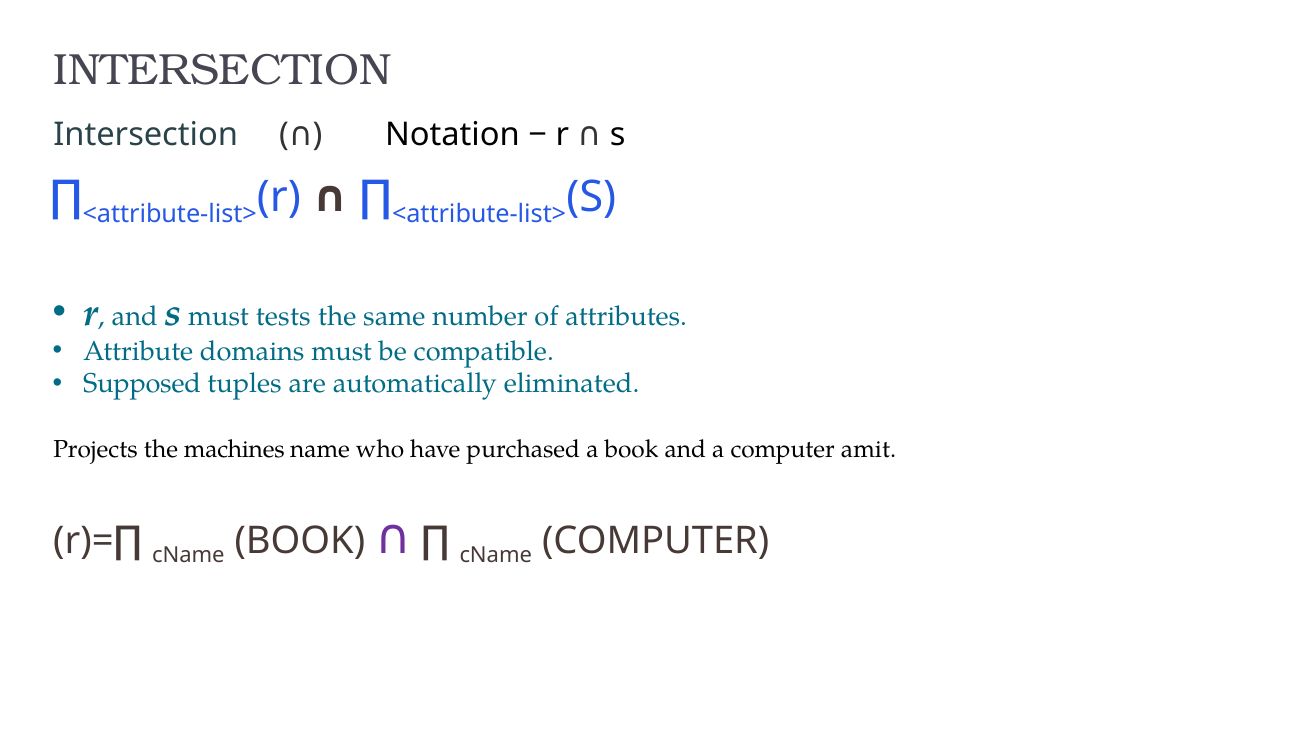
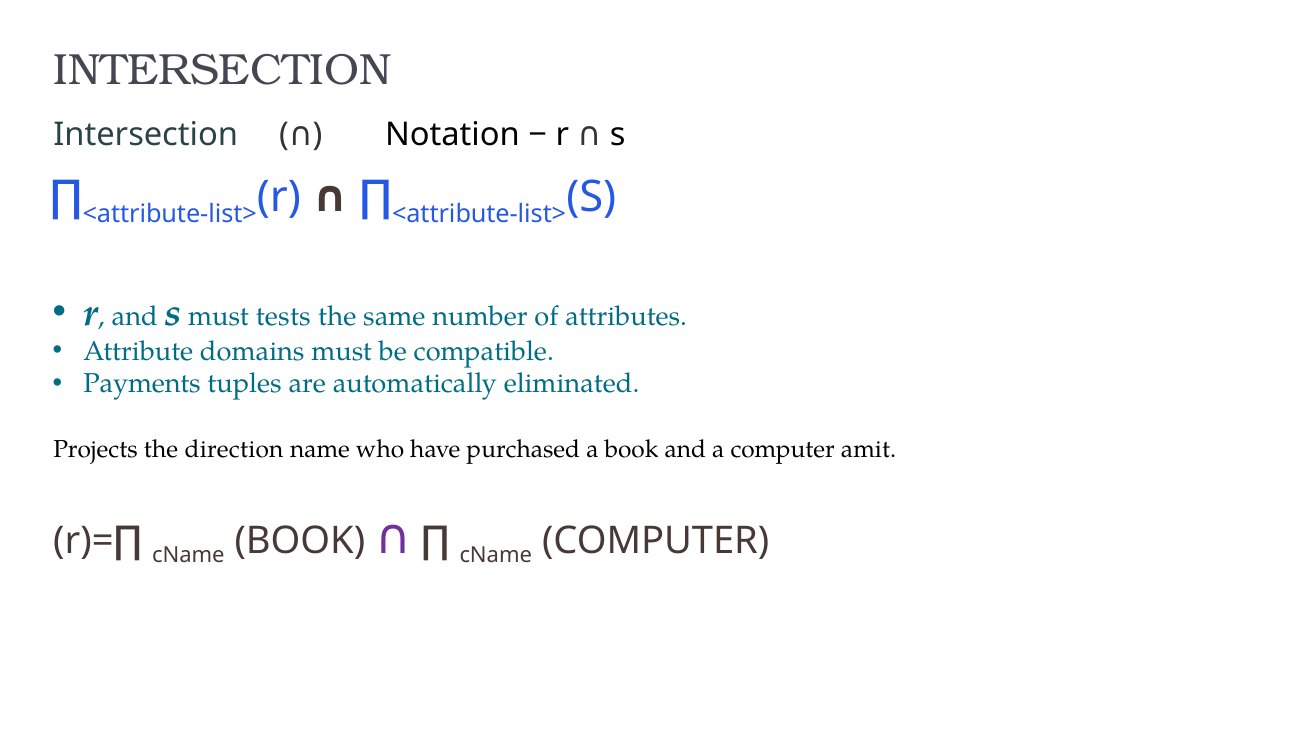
Supposed: Supposed -> Payments (142, 384)
machines: machines -> direction (234, 450)
